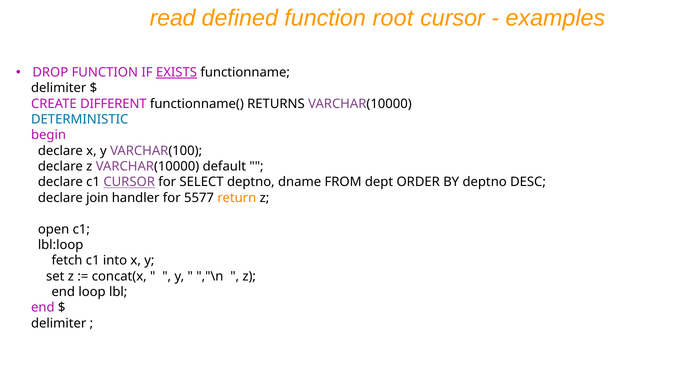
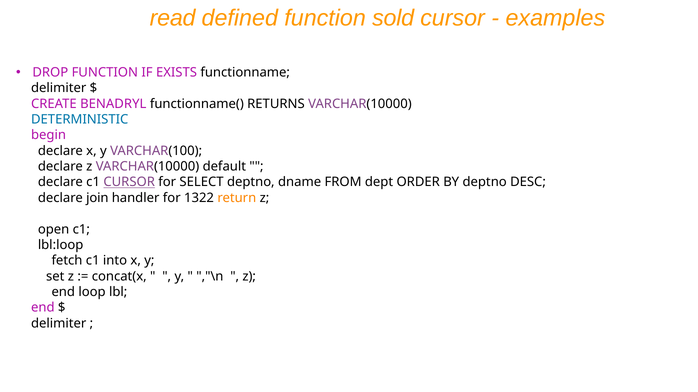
root: root -> sold (393, 18)
EXISTS underline: present -> none (176, 73)
DIFFERENT: DIFFERENT -> BENADRYL (113, 104)
5577: 5577 -> 1322 (199, 198)
